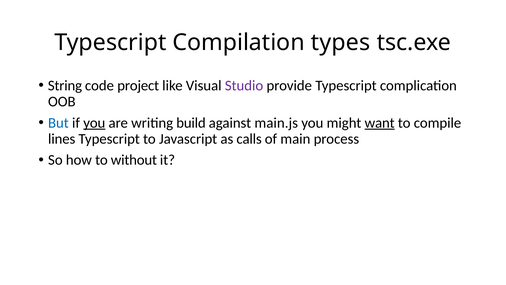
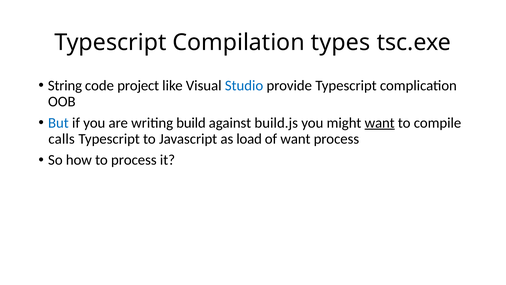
Studio colour: purple -> blue (244, 86)
you underline: present -> none (94, 123)
main.js: main.js -> build.js (276, 123)
lines: lines -> calls (62, 139)
calls: calls -> load (249, 139)
of main: main -> want (295, 139)
to without: without -> process (134, 160)
